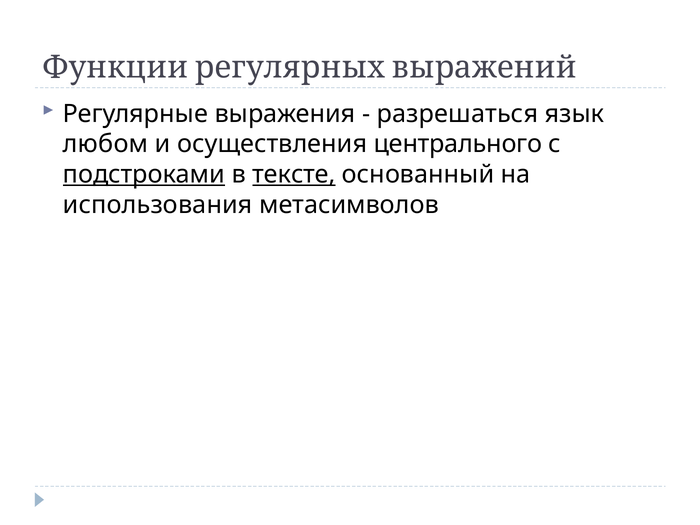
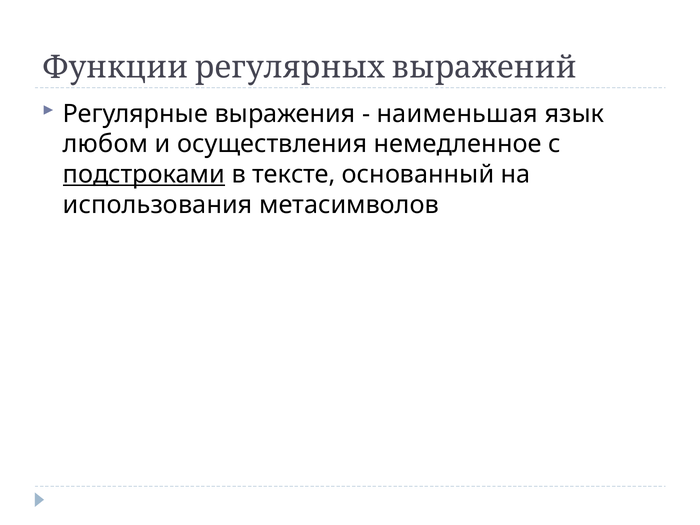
разрешаться: разрешаться -> наименьшая (457, 114)
центрального: центрального -> немедленное (458, 144)
тексте underline: present -> none (294, 174)
